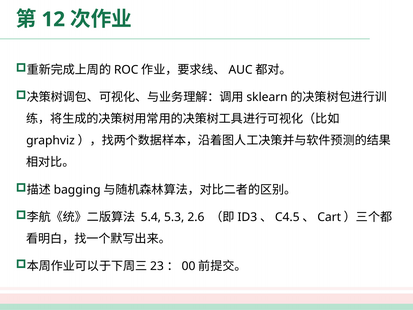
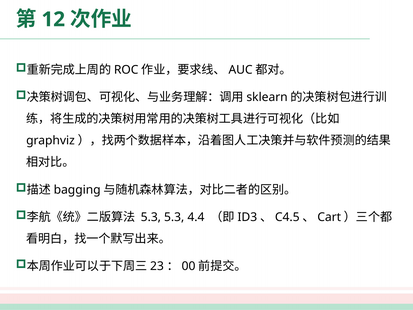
5.4: 5.4 -> 5.3 (151, 217)
2.6: 2.6 -> 4.4 (196, 217)
